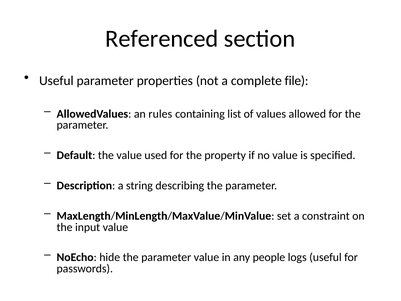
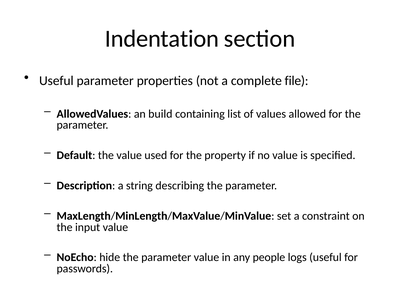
Referenced: Referenced -> Indentation (162, 39)
rules: rules -> build (160, 114)
